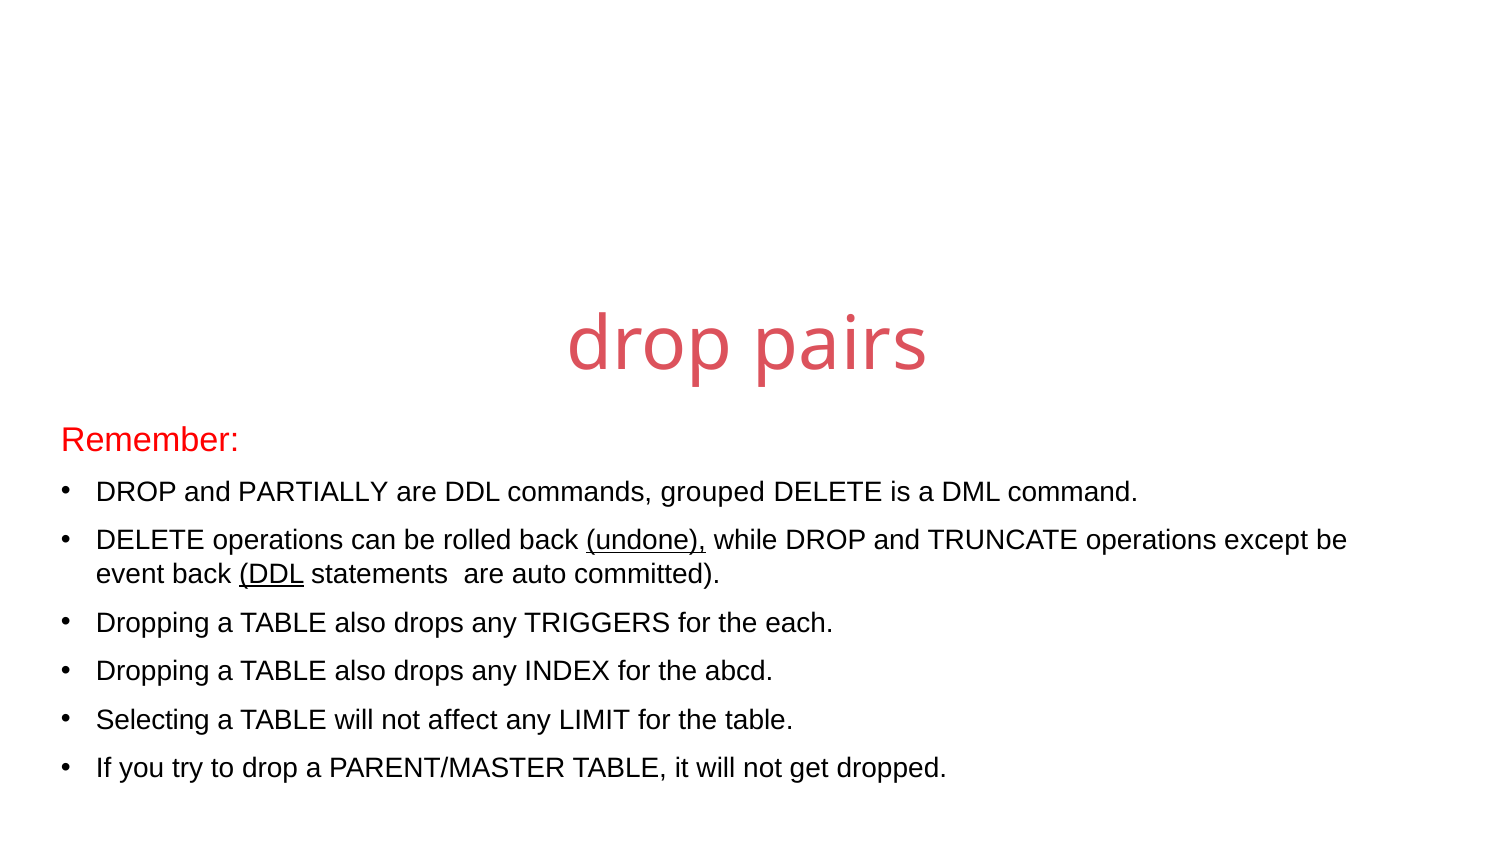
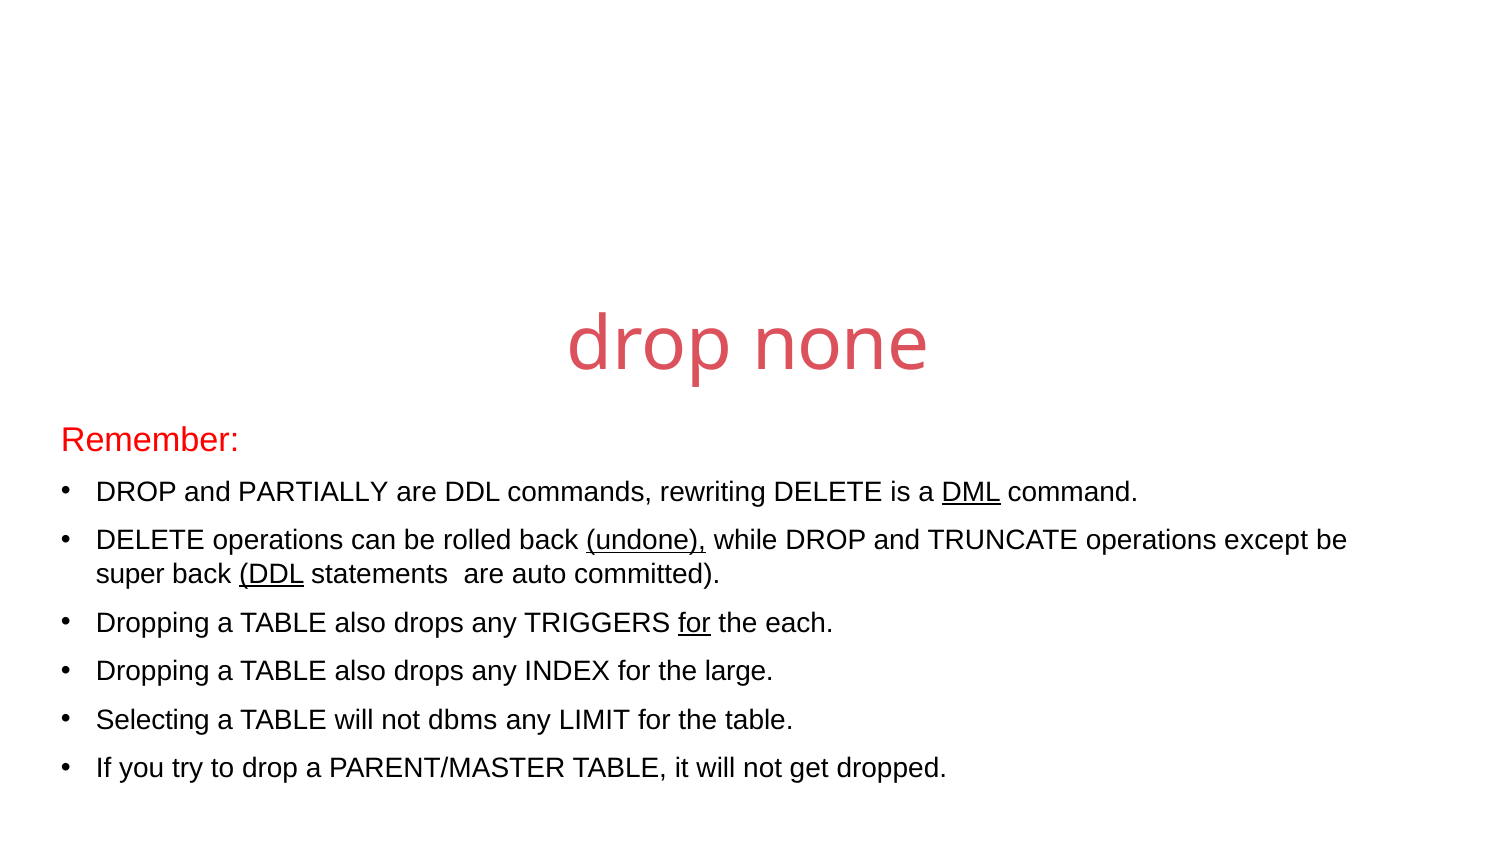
pairs: pairs -> none (841, 345)
grouped: grouped -> rewriting (713, 492)
DML underline: none -> present (971, 492)
event: event -> super (130, 574)
for underline: none -> present (694, 623)
abcd: abcd -> large (739, 671)
affect: affect -> dbms (463, 720)
